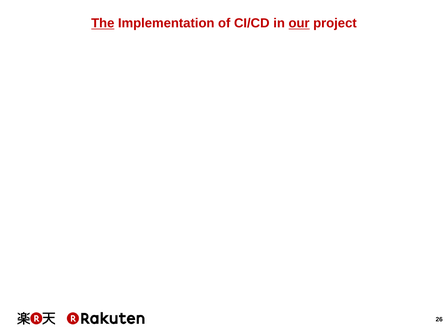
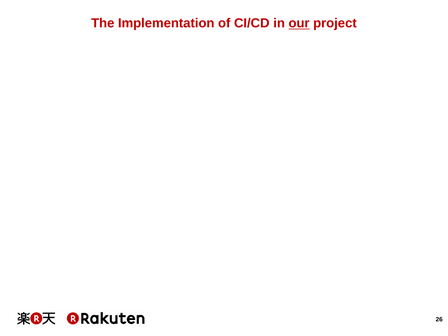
The underline: present -> none (103, 23)
